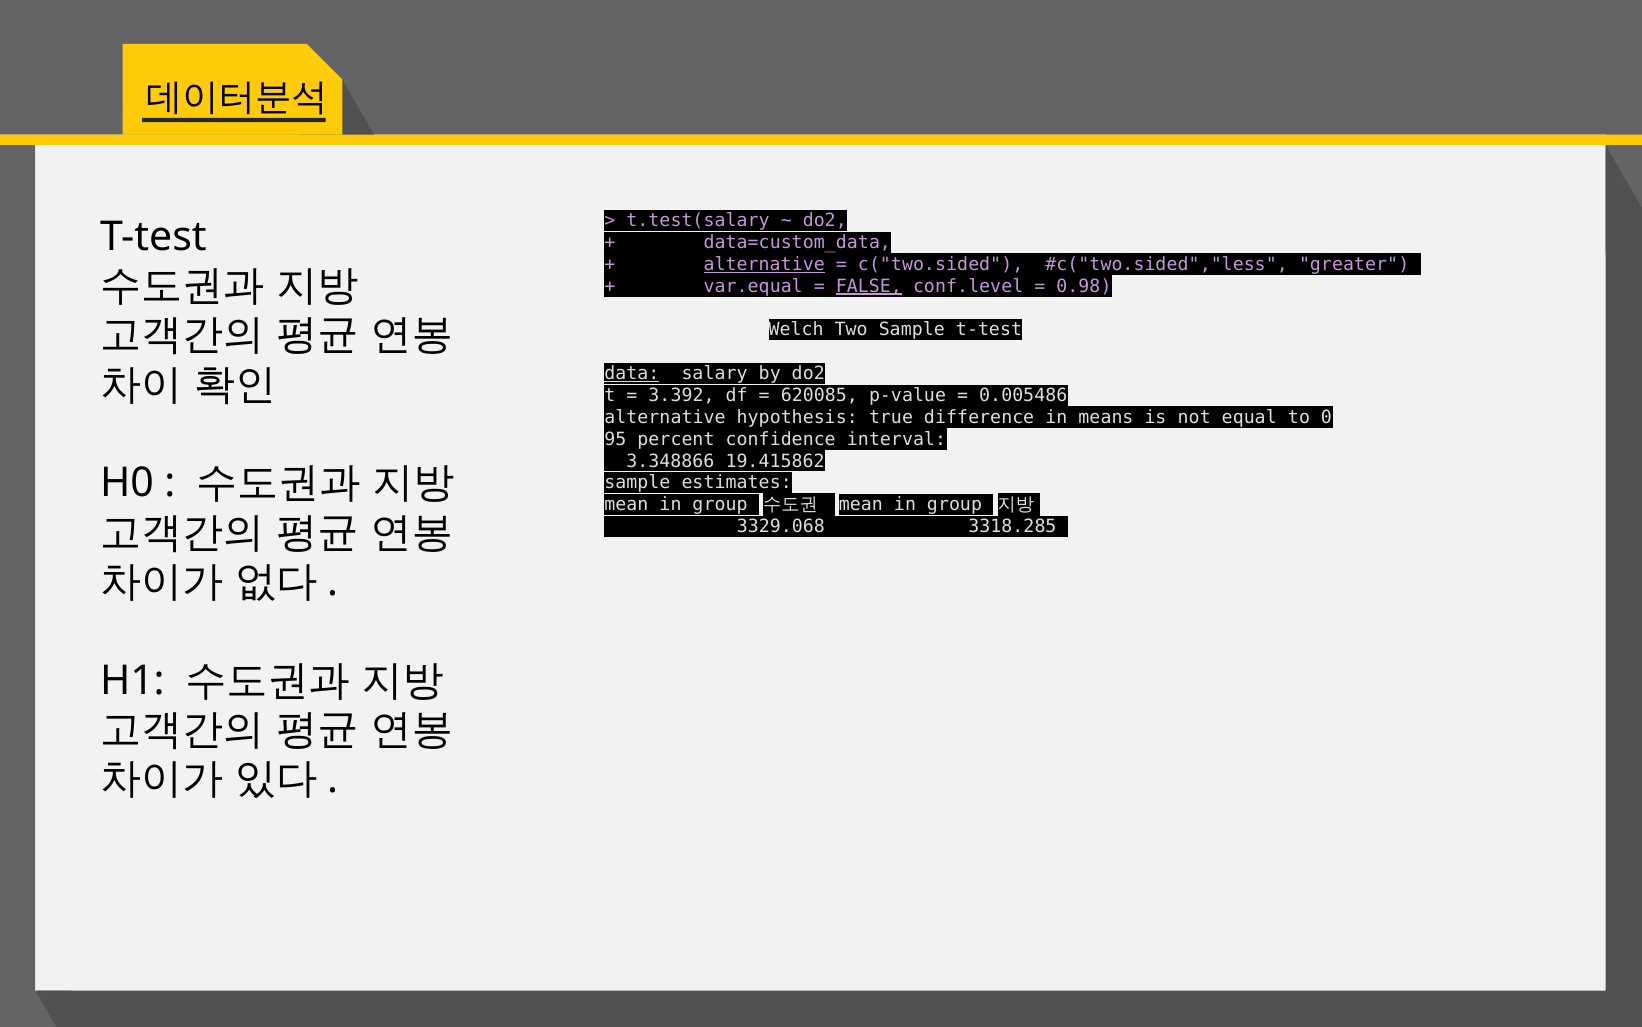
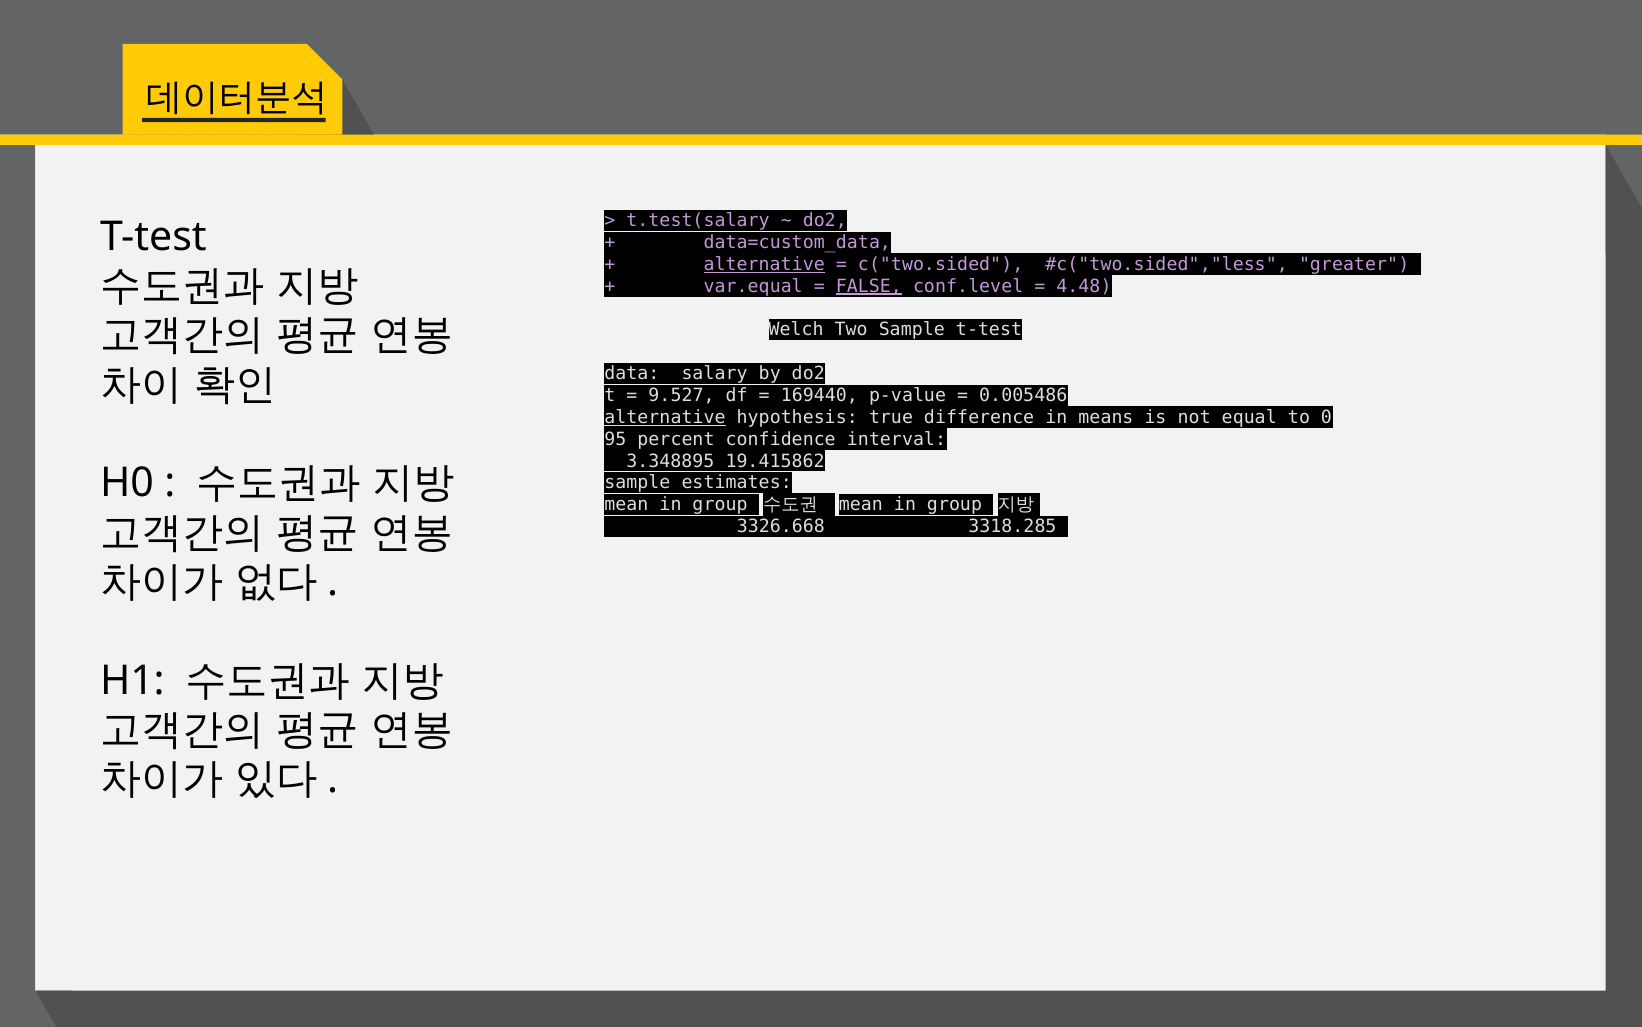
0.98: 0.98 -> 4.48 (1084, 286)
data underline: present -> none (632, 373)
3.392: 3.392 -> 9.527 (682, 395)
620085: 620085 -> 169440 (819, 395)
alternative underline: none -> present (665, 417)
3.348866: 3.348866 -> 3.348895 (670, 461)
3329.068: 3329.068 -> 3326.668 (781, 526)
